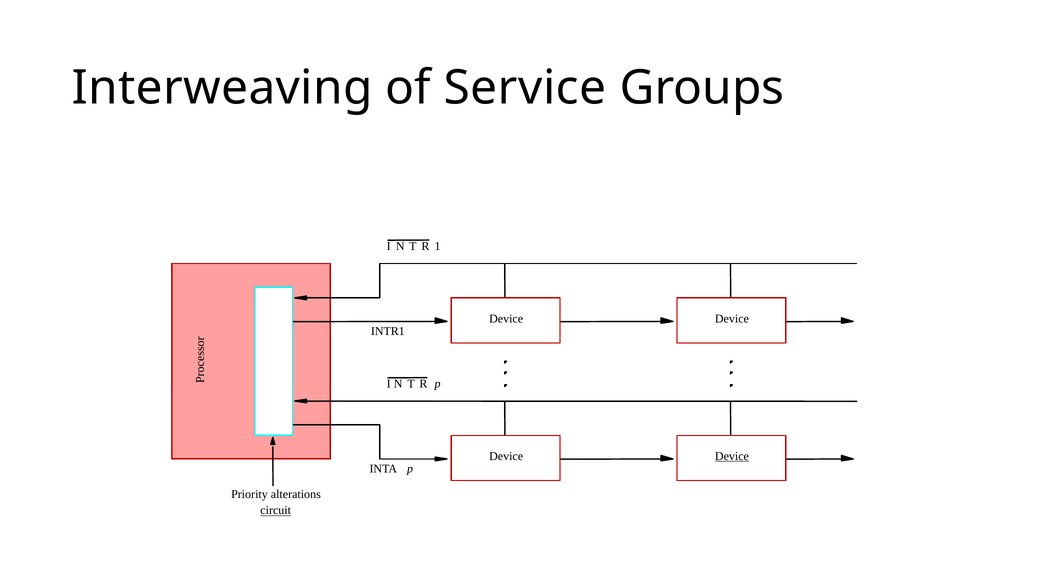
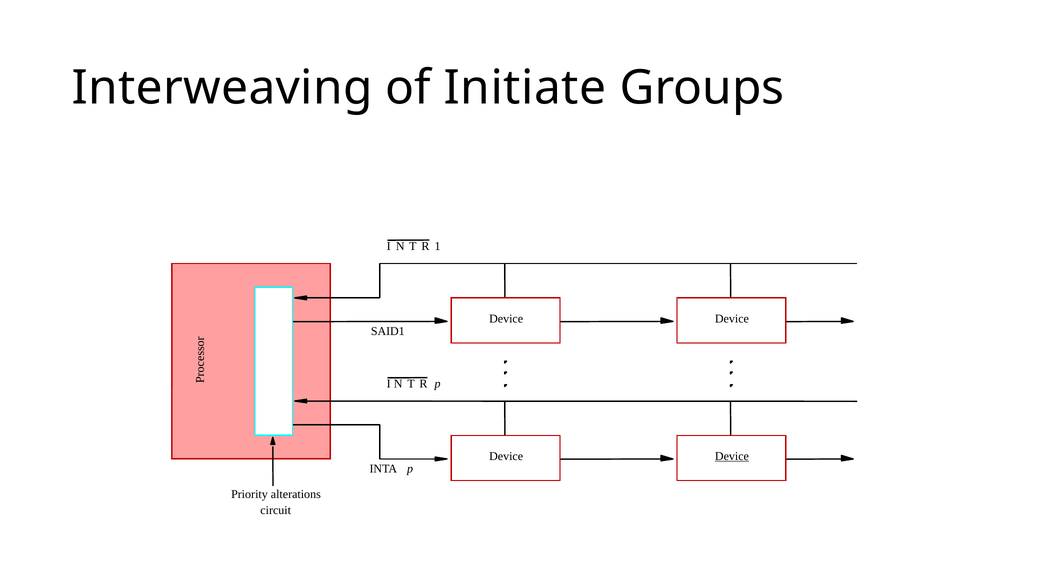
Service: Service -> Initiate (525, 88)
INTR1: INTR1 -> SAID1 (388, 332)
circuit underline: present -> none (276, 511)
